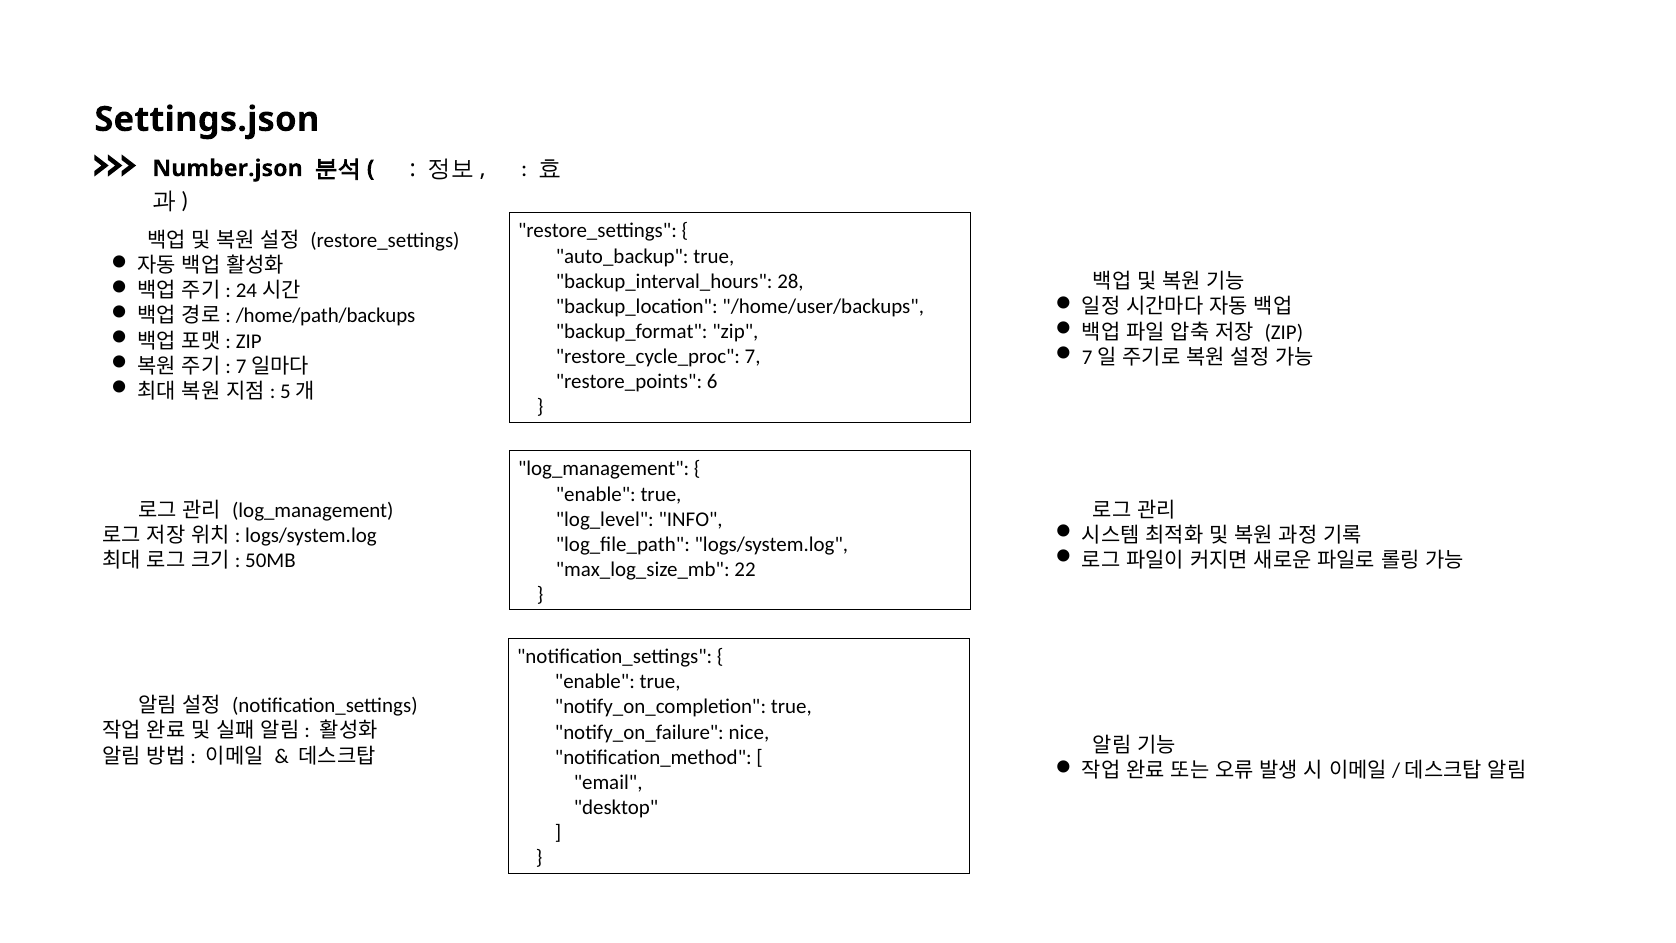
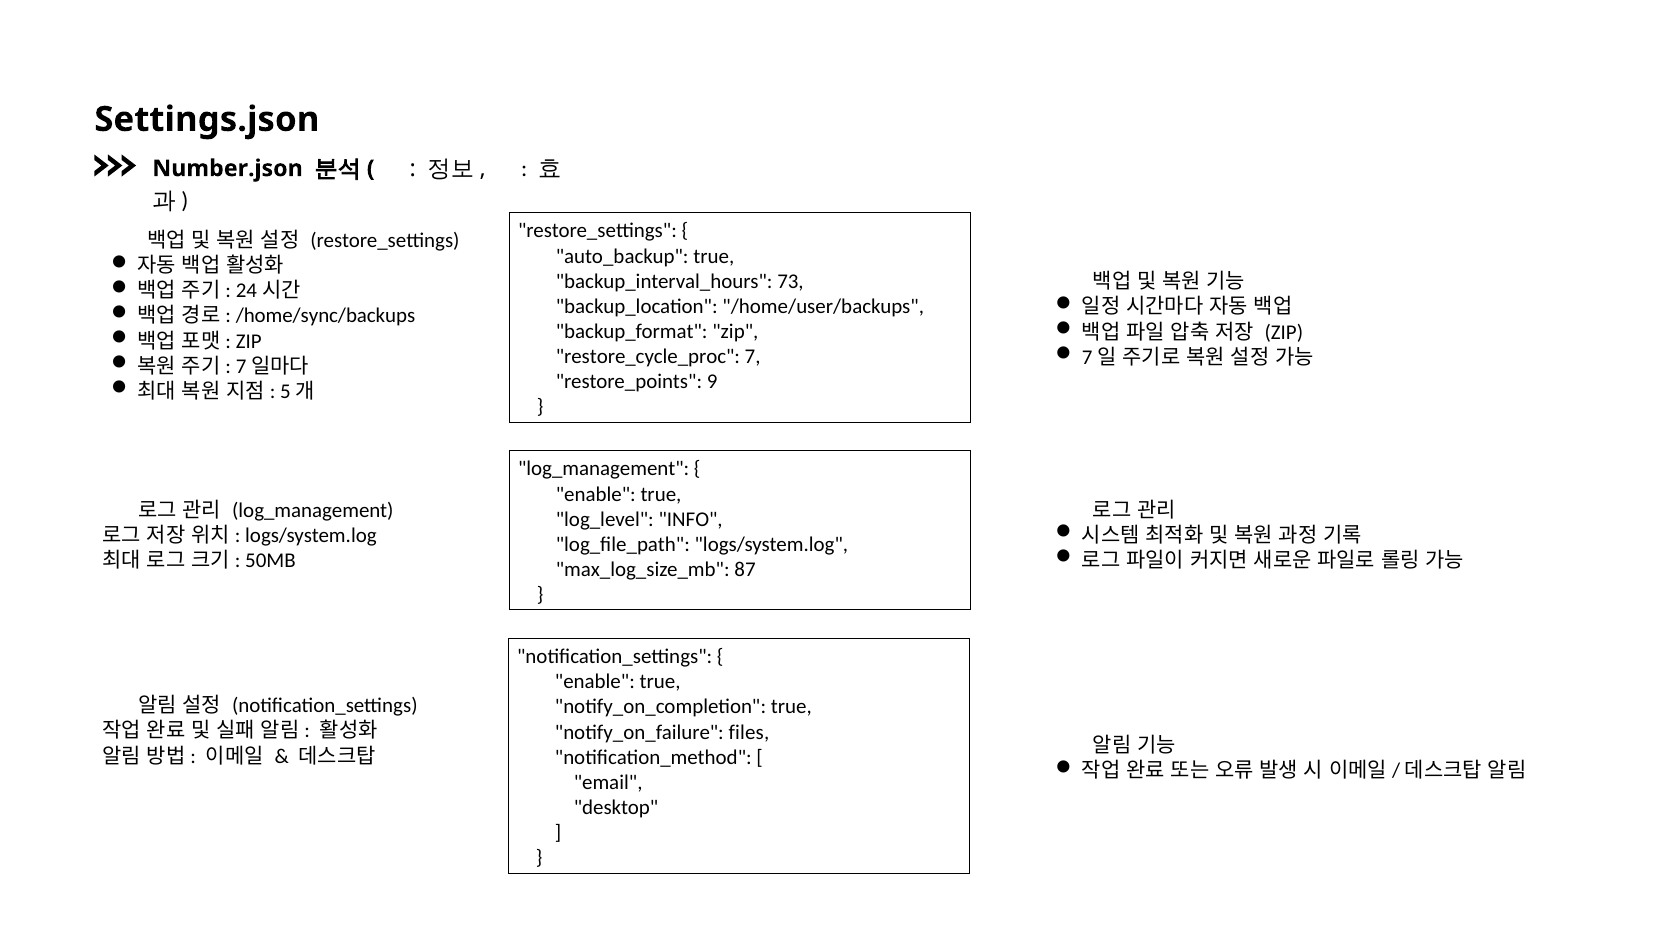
28: 28 -> 73 (790, 281)
/home/path/backups: /home/path/backups -> /home/sync/backups (325, 316)
6: 6 -> 9 (712, 382)
22: 22 -> 87 (745, 569)
nice: nice -> files (749, 732)
